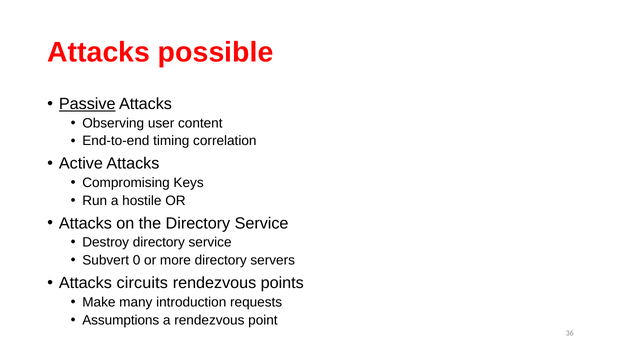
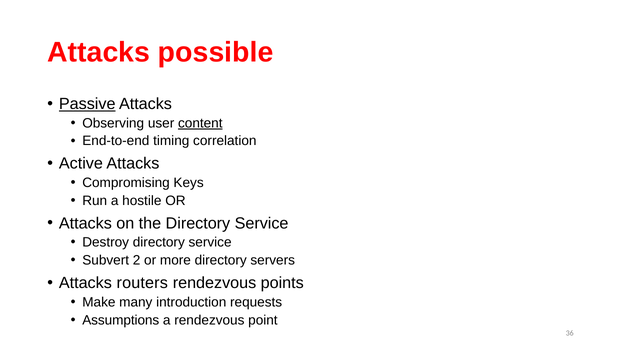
content underline: none -> present (200, 123)
0: 0 -> 2 (137, 261)
circuits: circuits -> routers (142, 283)
